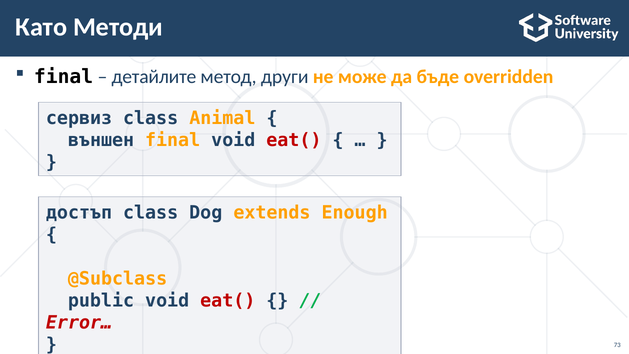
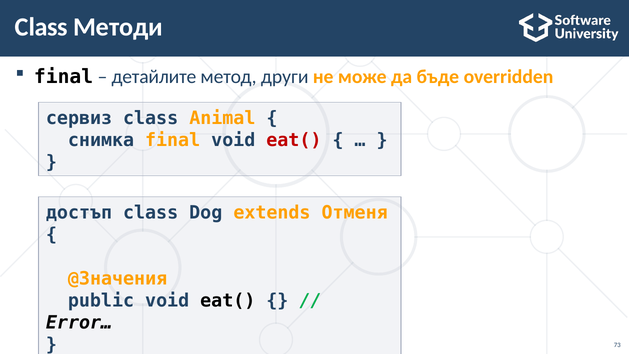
Като: Като -> Class (41, 27)
външен: външен -> снимка (101, 140)
Enough: Enough -> Отменя (355, 213)
@Subclass: @Subclass -> @Значения (118, 279)
eat( colour: red -> black (228, 301)
Error… colour: red -> black (79, 323)
